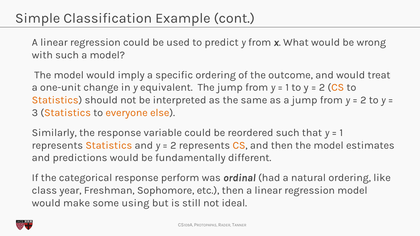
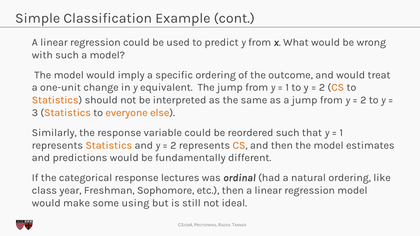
perform: perform -> lectures (180, 178)
